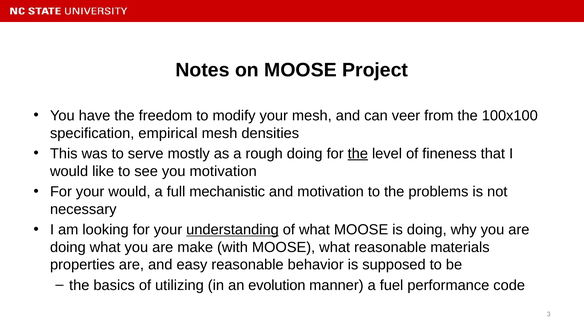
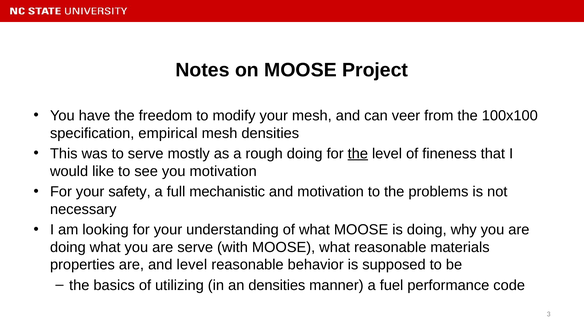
your would: would -> safety (130, 191)
understanding underline: present -> none (232, 229)
are make: make -> serve (195, 247)
and easy: easy -> level (192, 264)
an evolution: evolution -> densities (277, 285)
